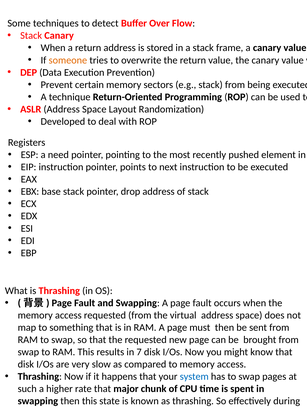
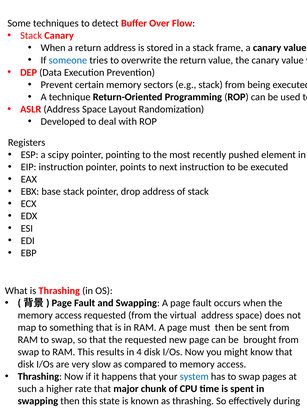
someone colour: orange -> blue (68, 60)
need: need -> scipy (58, 155)
7: 7 -> 4 (139, 352)
